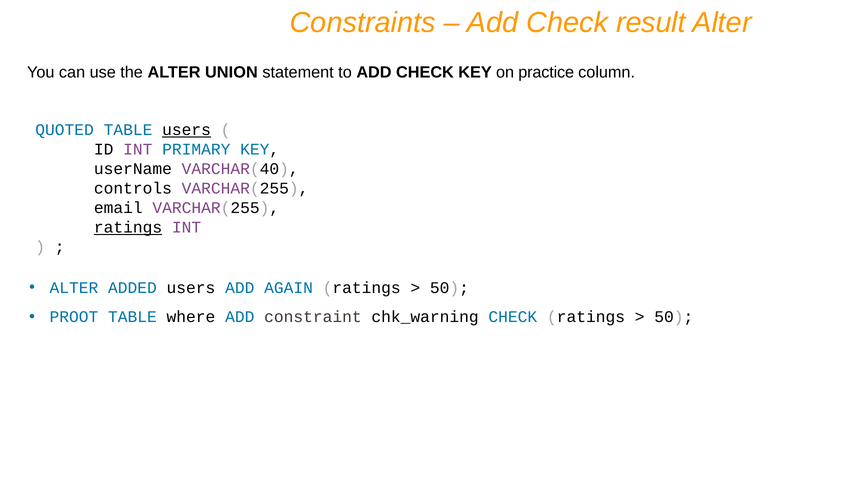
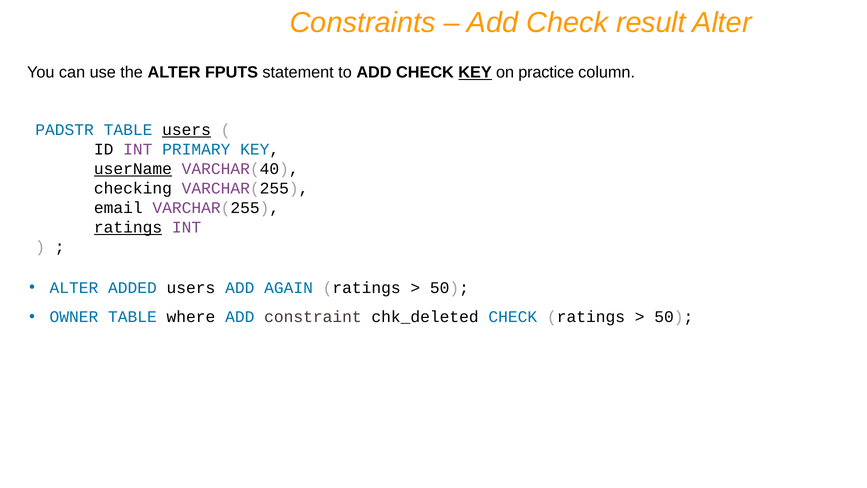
UNION: UNION -> FPUTS (232, 72)
KEY underline: none -> present (475, 72)
QUOTED: QUOTED -> PADSTR (65, 130)
userName underline: none -> present (133, 169)
controls: controls -> checking (133, 188)
PROOT: PROOT -> OWNER (74, 317)
chk_warning: chk_warning -> chk_deleted (425, 317)
